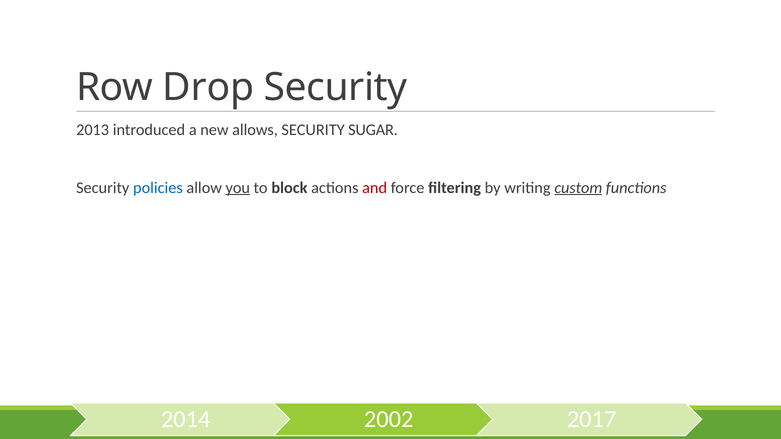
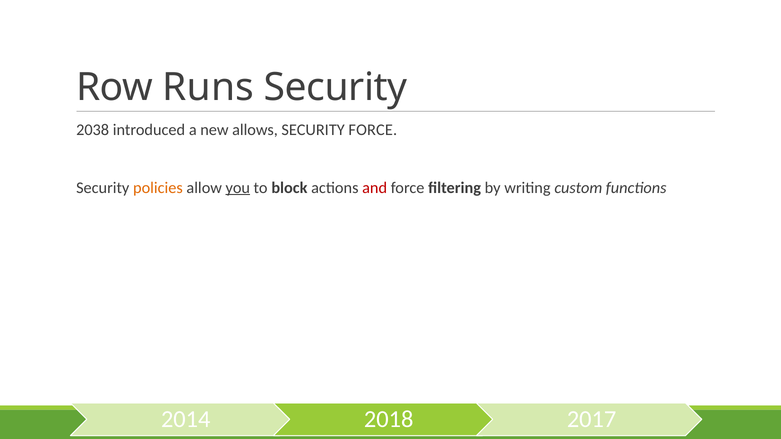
Drop: Drop -> Runs (208, 87)
2013: 2013 -> 2038 (93, 130)
SECURITY SUGAR: SUGAR -> FORCE (373, 130)
policies colour: blue -> orange (158, 188)
custom underline: present -> none (578, 188)
2002: 2002 -> 2018 (389, 419)
